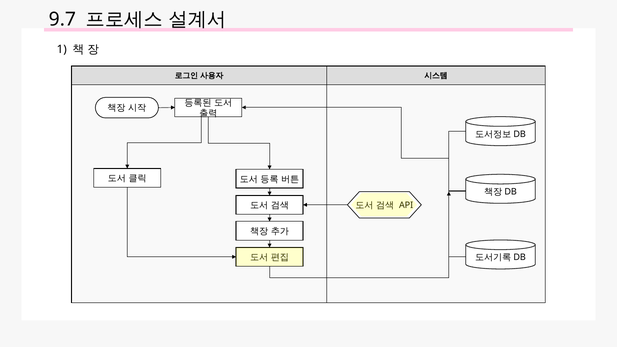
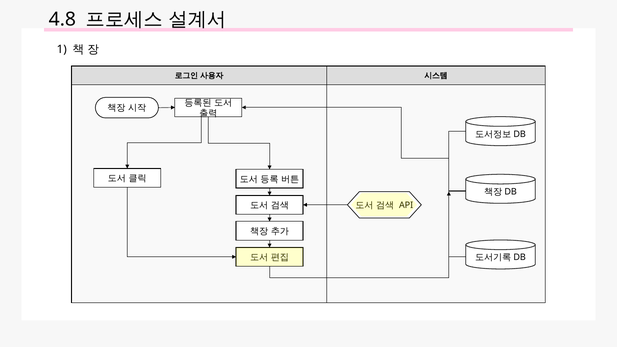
9.7: 9.7 -> 4.8 (62, 20)
